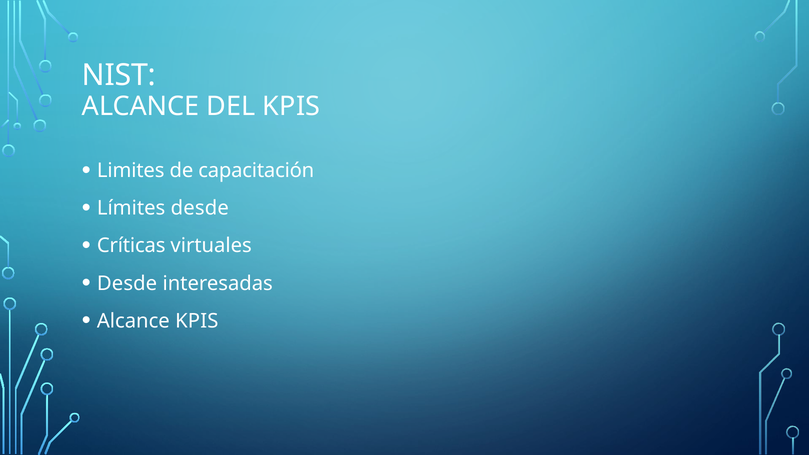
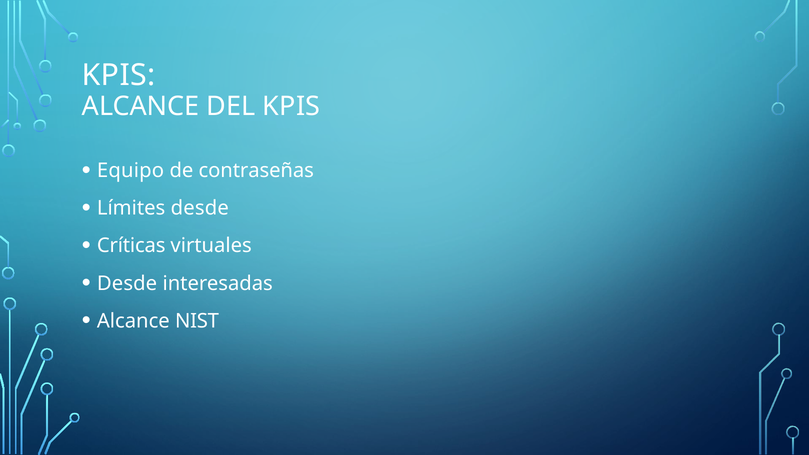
NIST: NIST -> KPIS (119, 75)
Limites: Limites -> Equipo (131, 171)
capacitación: capacitación -> contraseñas (256, 171)
Alcance KPIS: KPIS -> NIST (197, 321)
